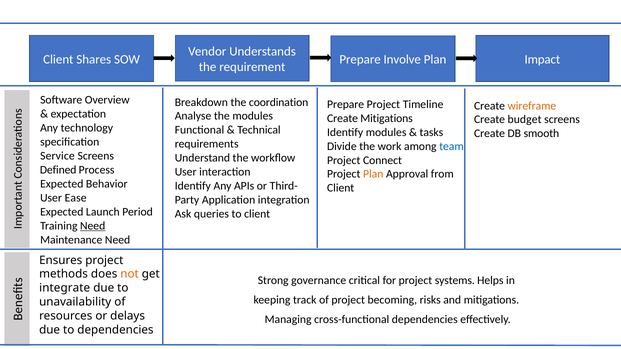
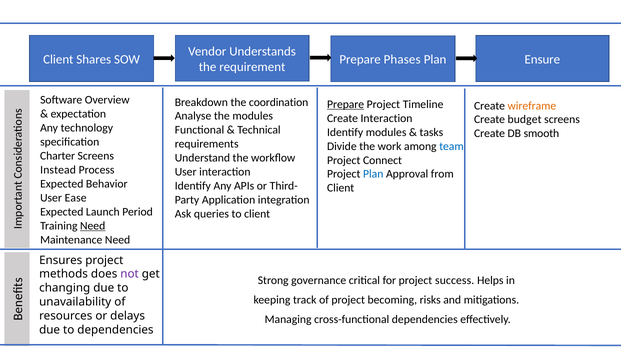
Involve: Involve -> Phases (402, 60)
Impact: Impact -> Ensure (542, 60)
Prepare underline: none -> present (346, 104)
Create Mitigations: Mitigations -> Interaction (387, 118)
Service: Service -> Charter (58, 156)
Defined: Defined -> Instead (58, 170)
Plan colour: orange -> blue (373, 174)
not colour: orange -> purple (130, 274)
systems: systems -> success (455, 281)
integrate: integrate -> changing (65, 288)
